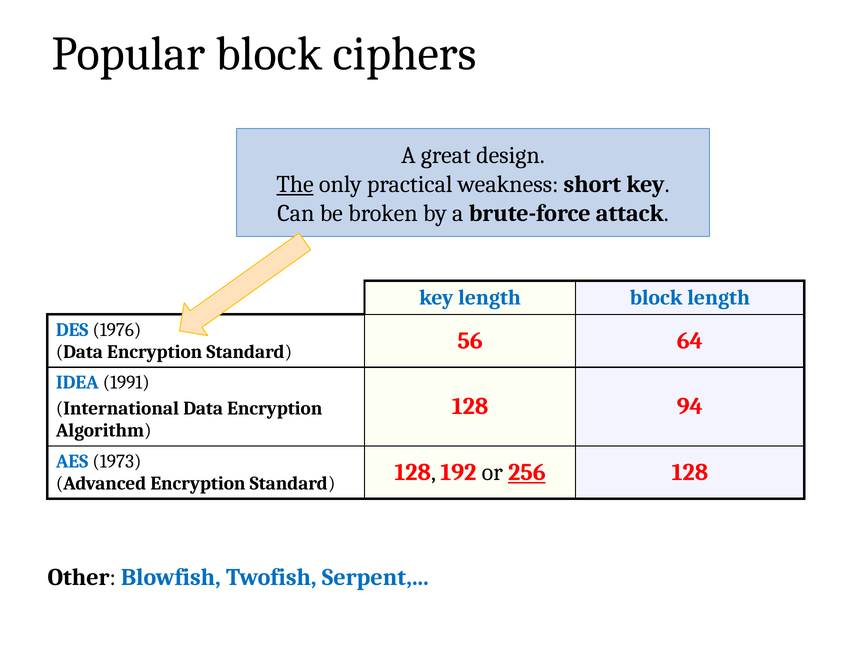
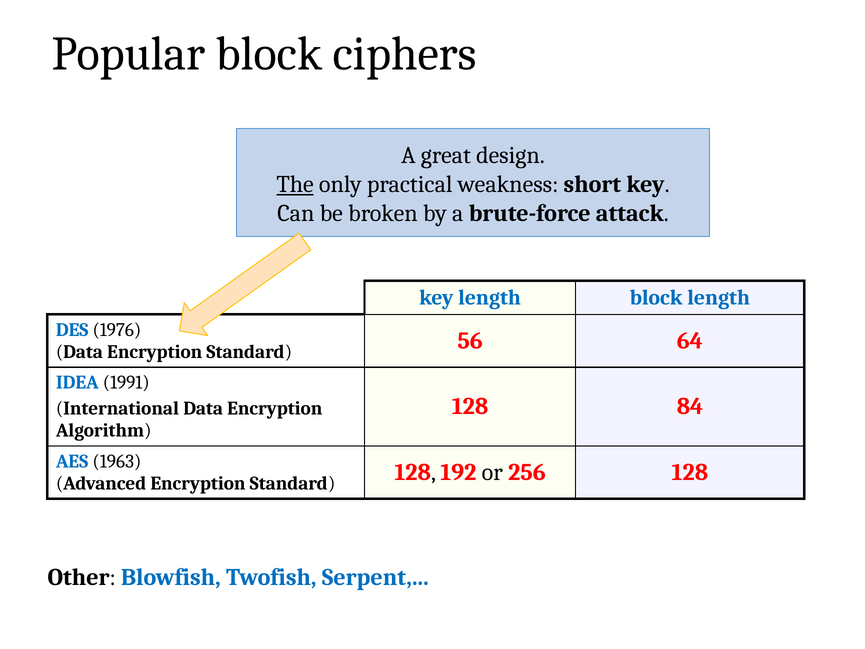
94: 94 -> 84 (690, 406)
1973: 1973 -> 1963 (117, 461)
256 underline: present -> none (527, 472)
